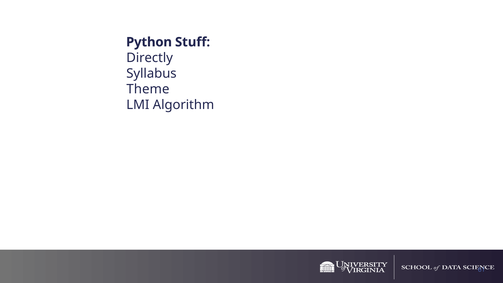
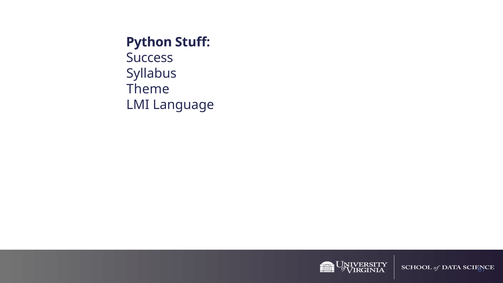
Directly: Directly -> Success (150, 58)
Algorithm: Algorithm -> Language (183, 105)
